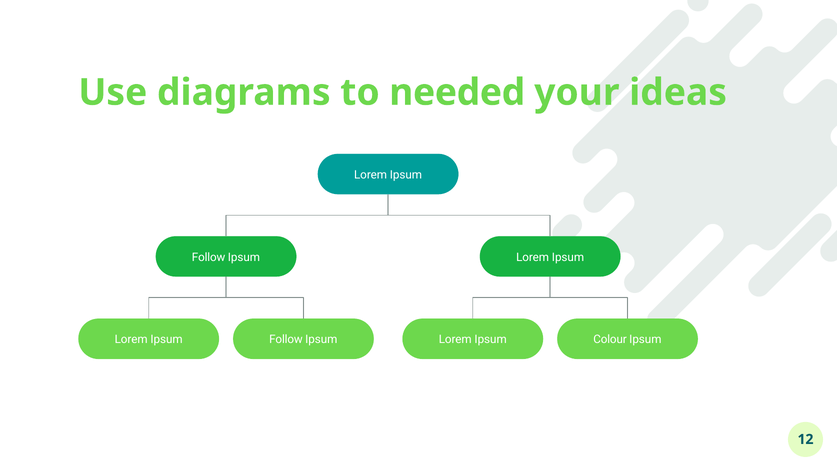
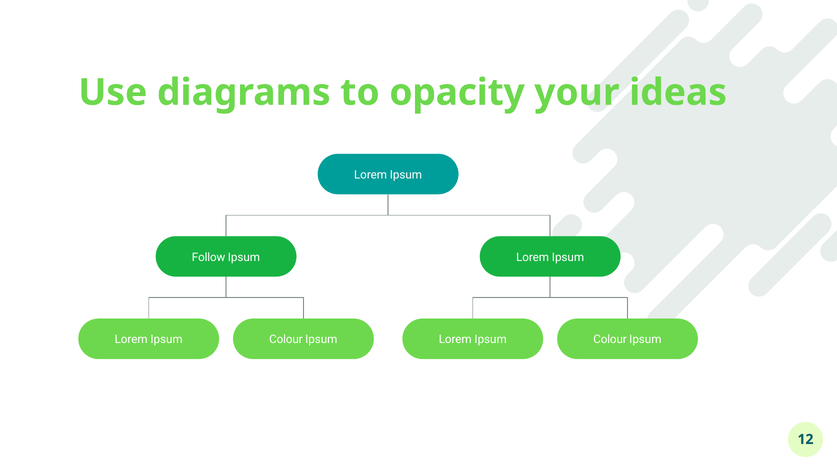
needed: needed -> opacity (457, 92)
Follow: Follow -> Colour (286, 339)
